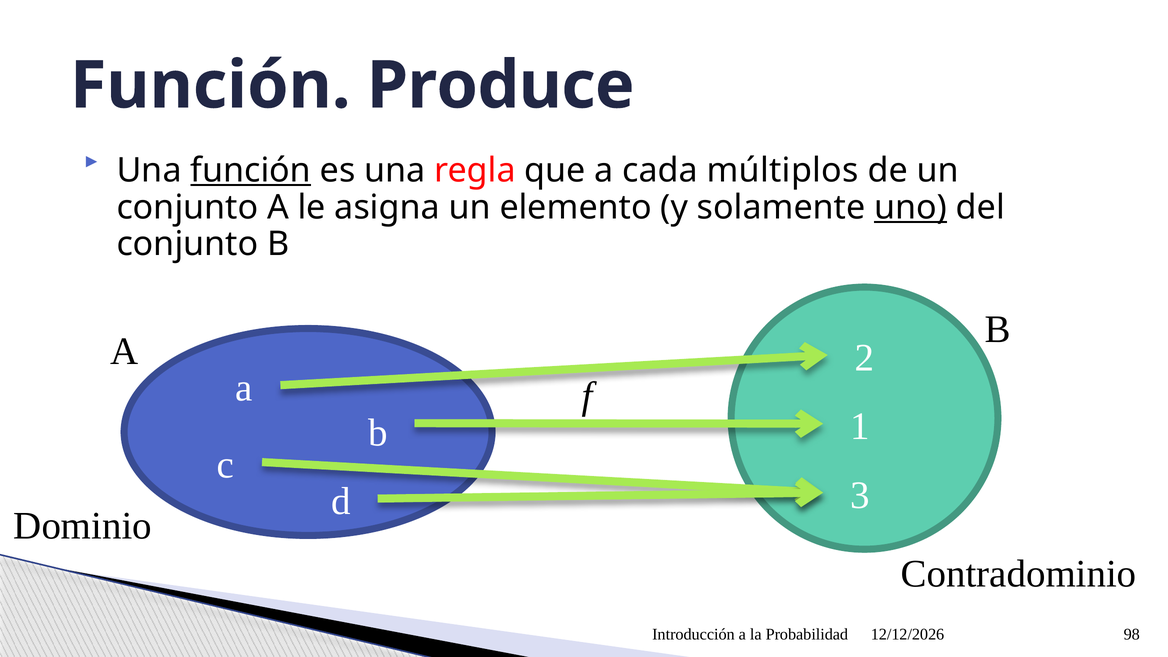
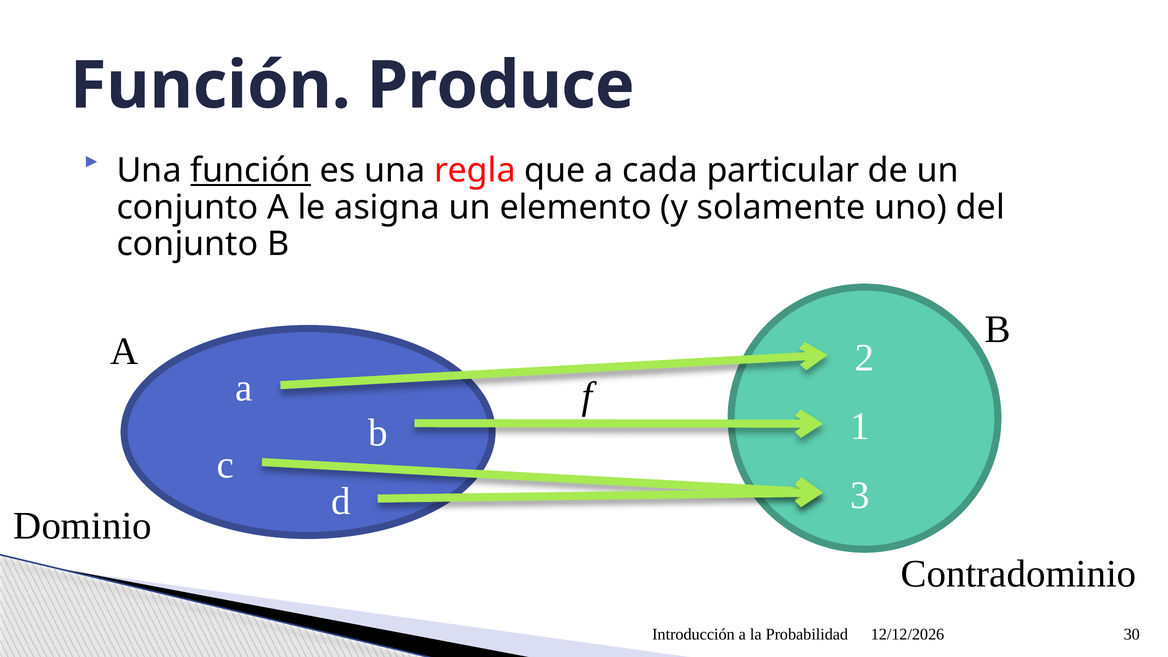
múltiplos: múltiplos -> particular (783, 170)
uno underline: present -> none (911, 207)
98: 98 -> 30 (1132, 634)
